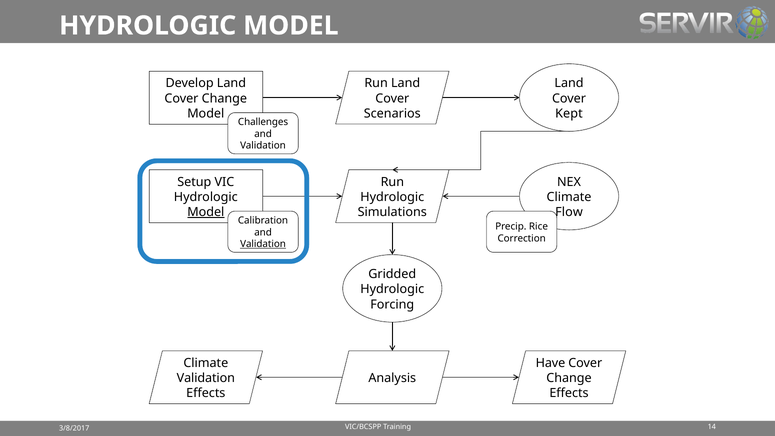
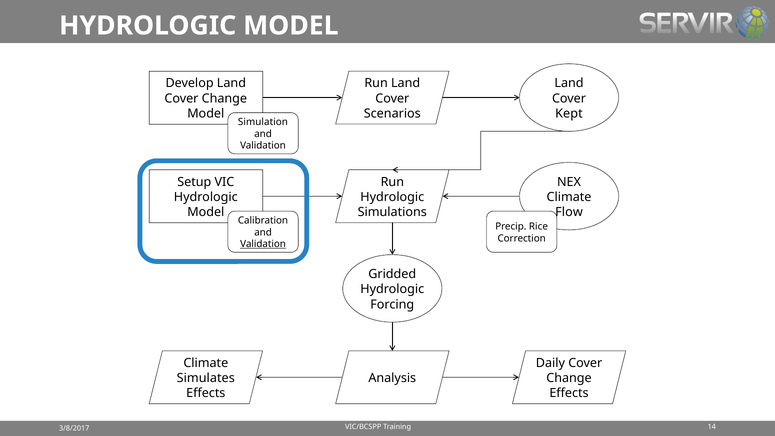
Challenges: Challenges -> Simulation (263, 122)
Model underline: present -> none (206, 212)
Have: Have -> Daily (550, 363)
Validation: Validation -> Simulates (206, 378)
